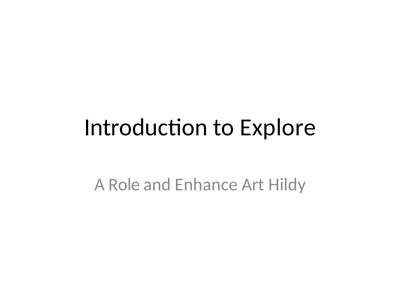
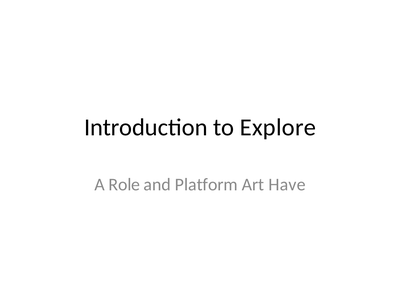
Enhance: Enhance -> Platform (206, 184)
Hildy: Hildy -> Have (287, 184)
